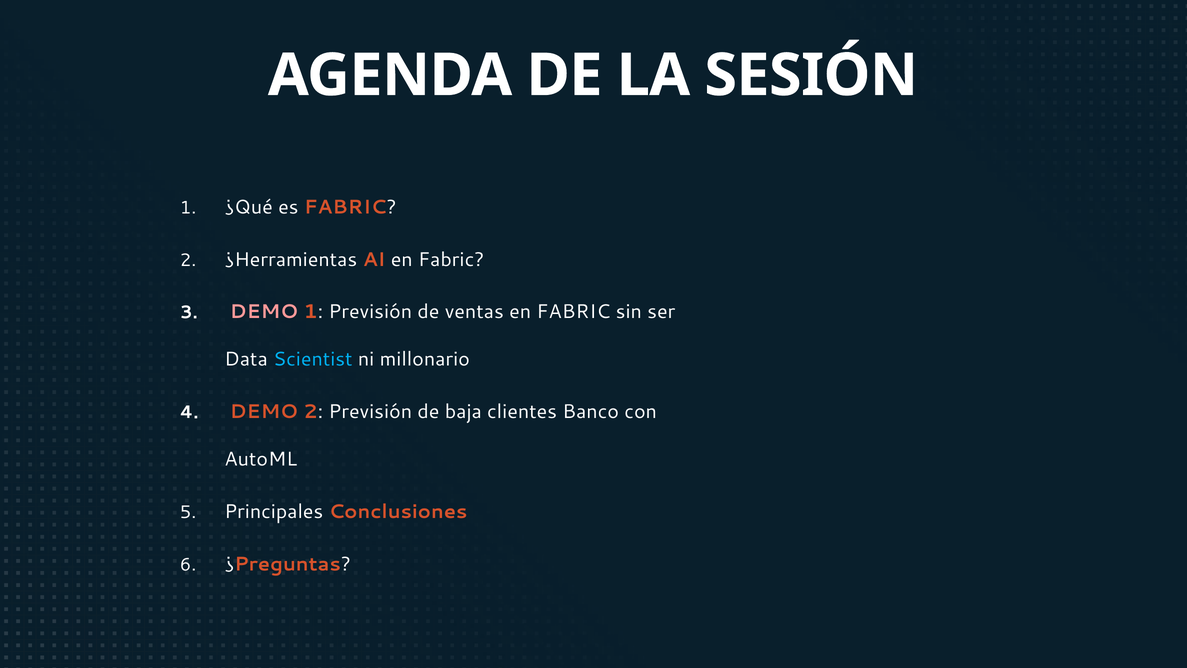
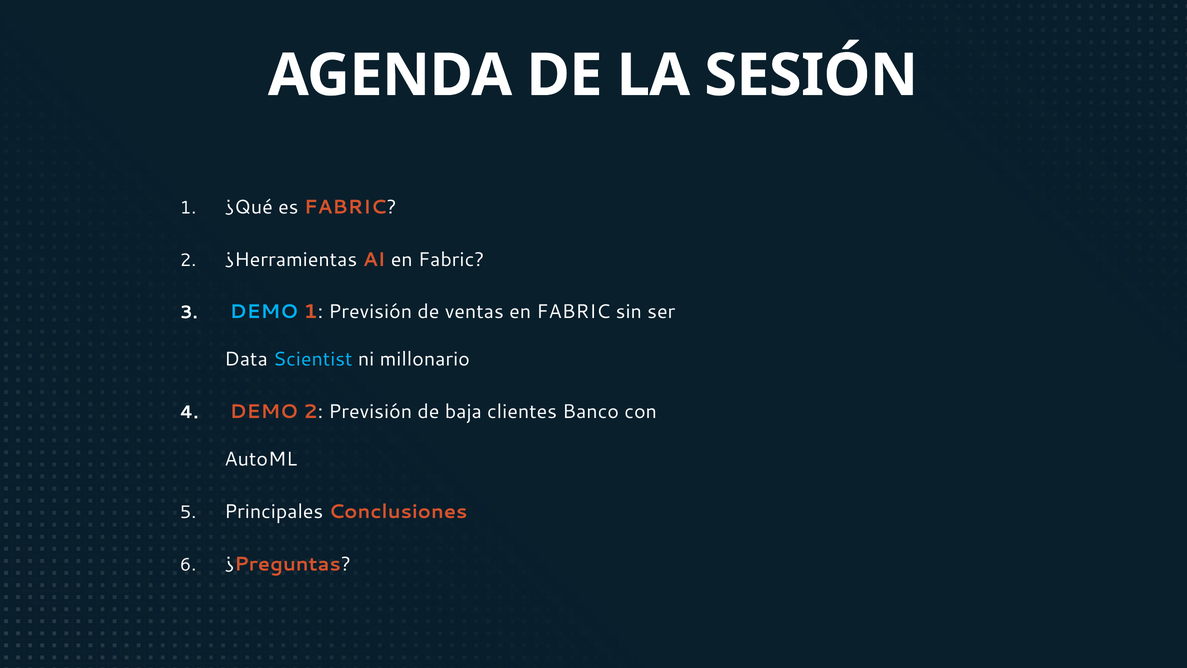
DEMO colour: pink -> light blue (264, 312)
